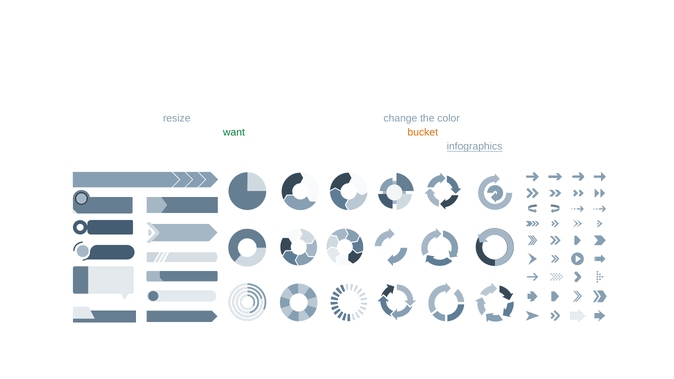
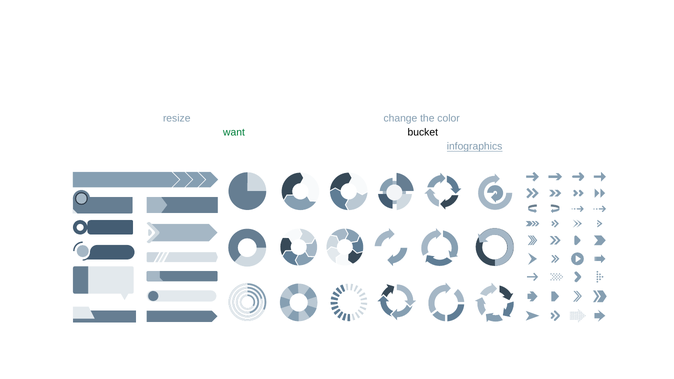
bucket colour: orange -> black (423, 132)
